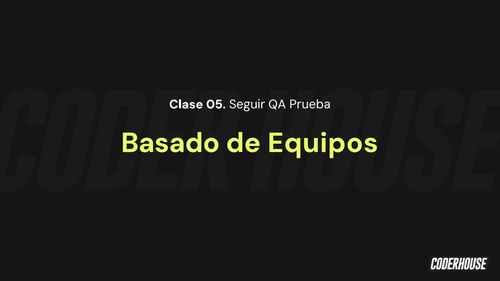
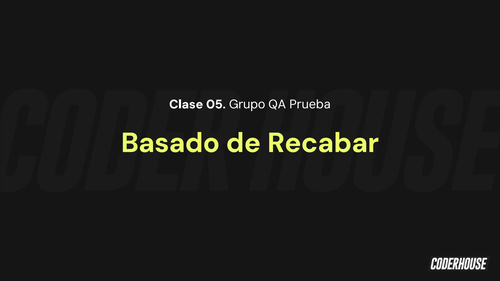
Seguir: Seguir -> Grupo (247, 104)
Equipos: Equipos -> Recabar (323, 143)
